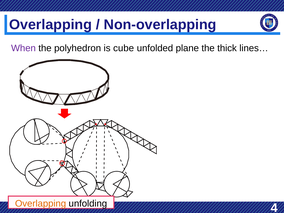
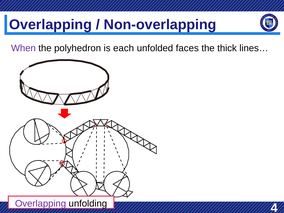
cube: cube -> each (124, 48)
plane: plane -> faces (187, 48)
Overlapping colour: orange -> purple (41, 204)
